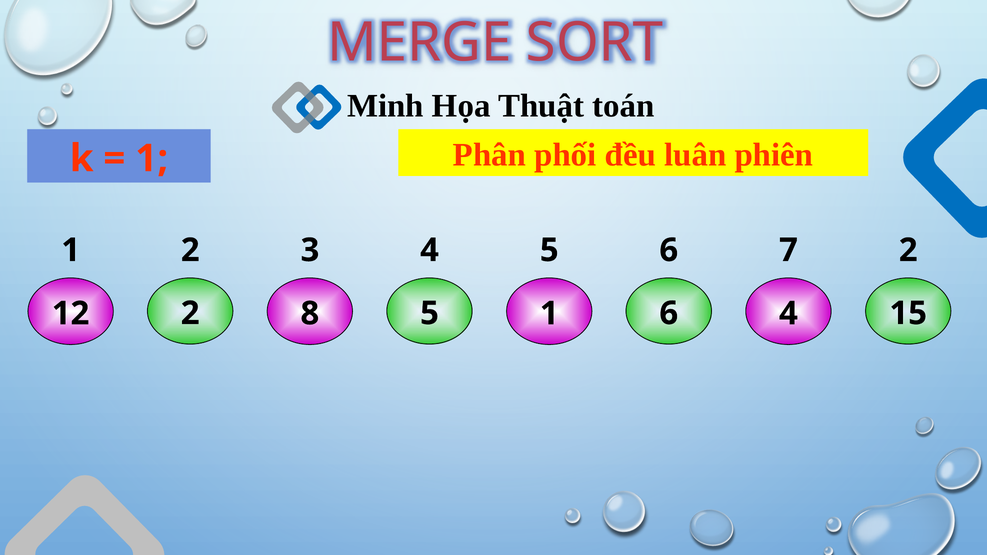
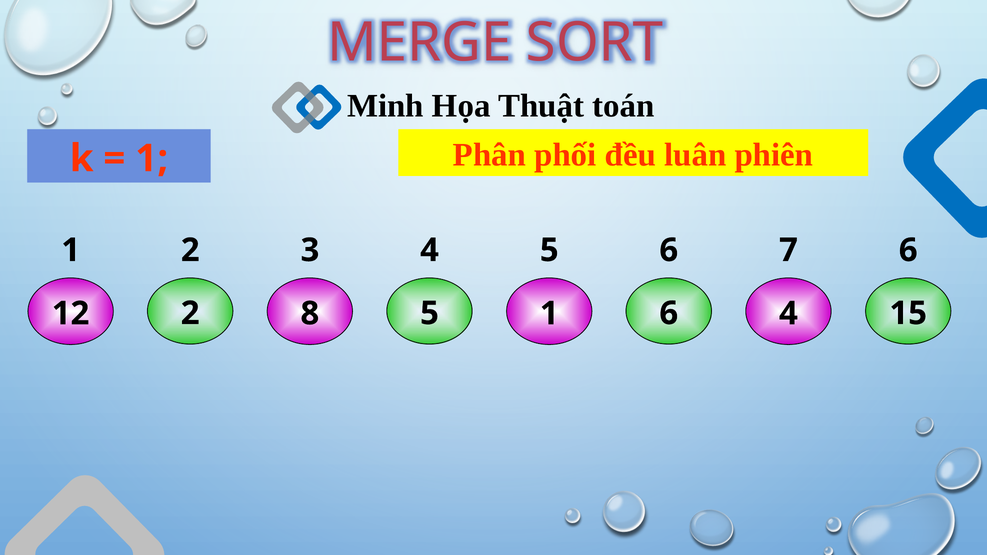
7 2: 2 -> 6 (908, 250)
